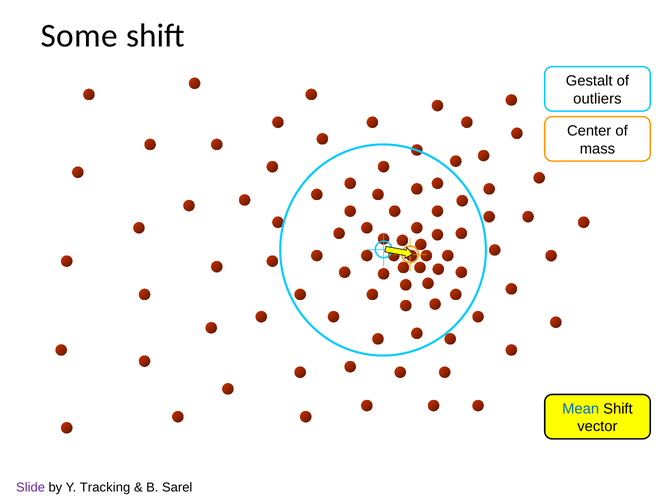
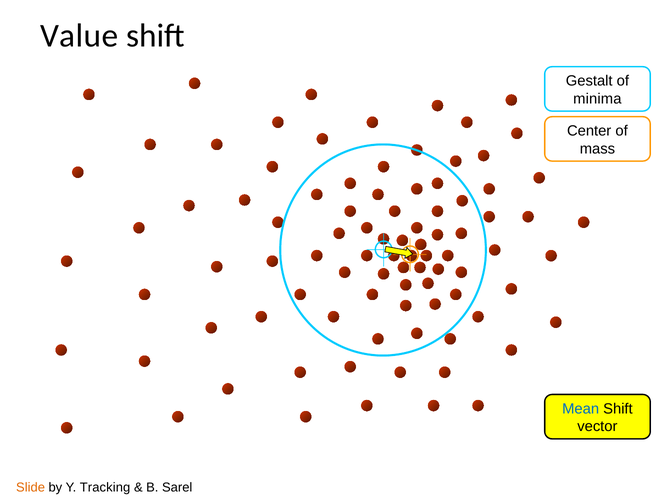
Some: Some -> Value (79, 36)
outliers: outliers -> minima (597, 99)
Slide colour: purple -> orange (31, 488)
